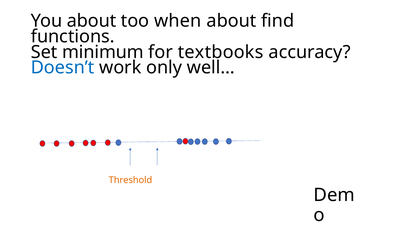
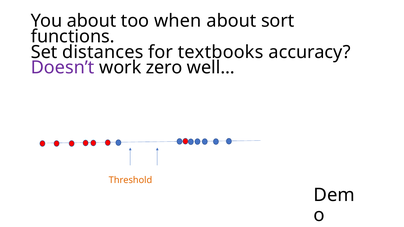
find: find -> sort (278, 21)
minimum: minimum -> distances (103, 52)
Doesn’t colour: blue -> purple (63, 68)
only: only -> zero (164, 68)
